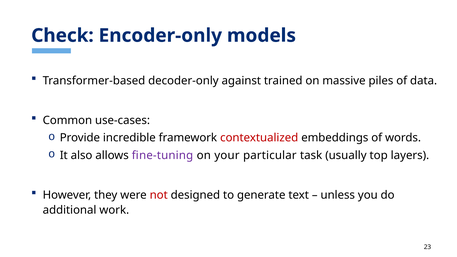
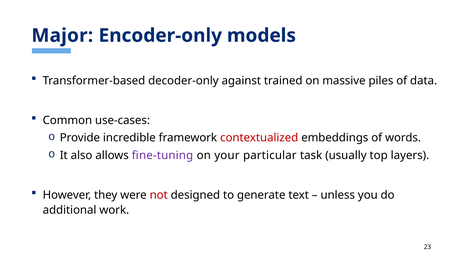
Check: Check -> Major (62, 36)
